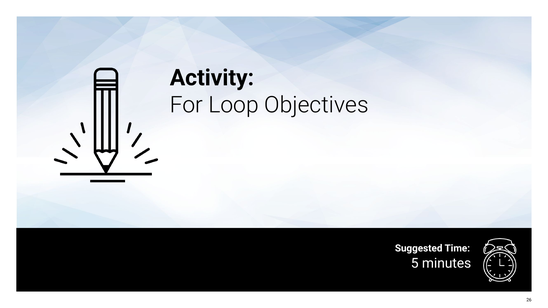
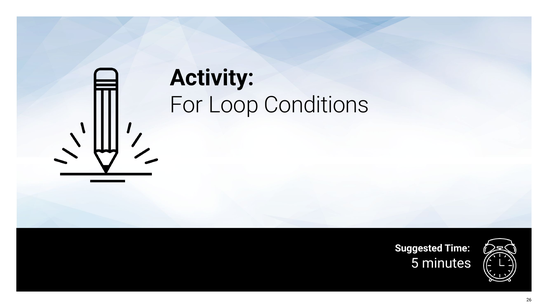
Objectives: Objectives -> Conditions (317, 105)
